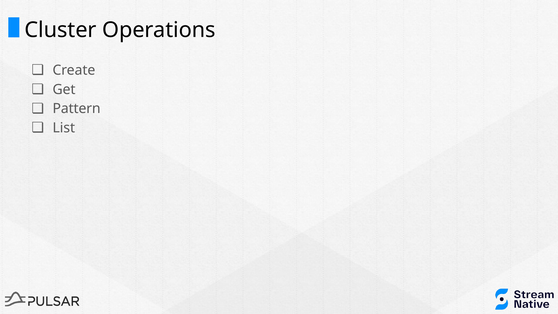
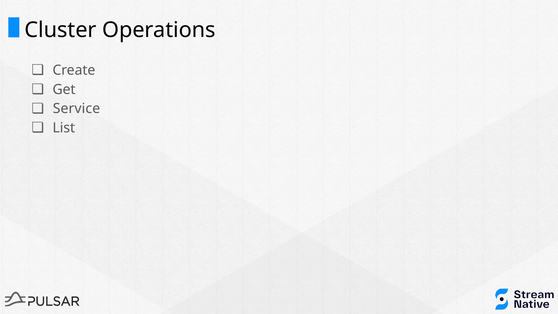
Pattern: Pattern -> Service (76, 109)
